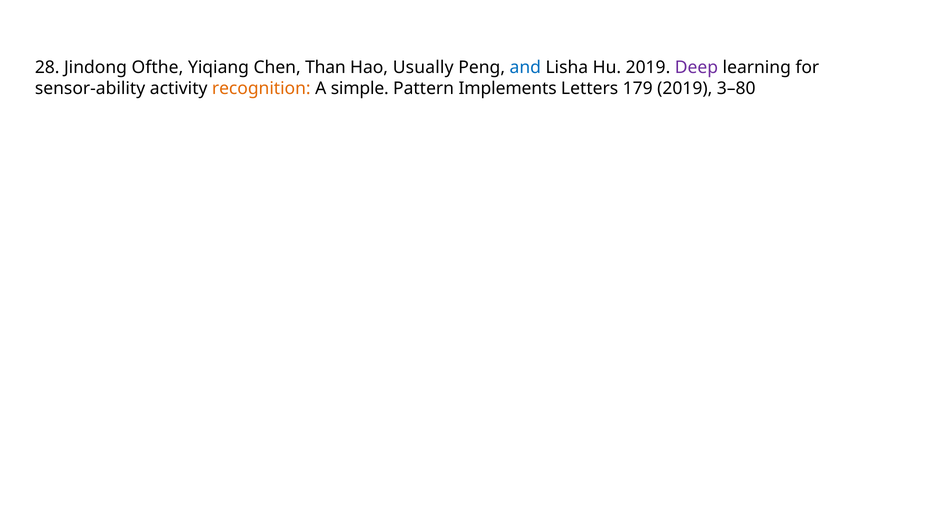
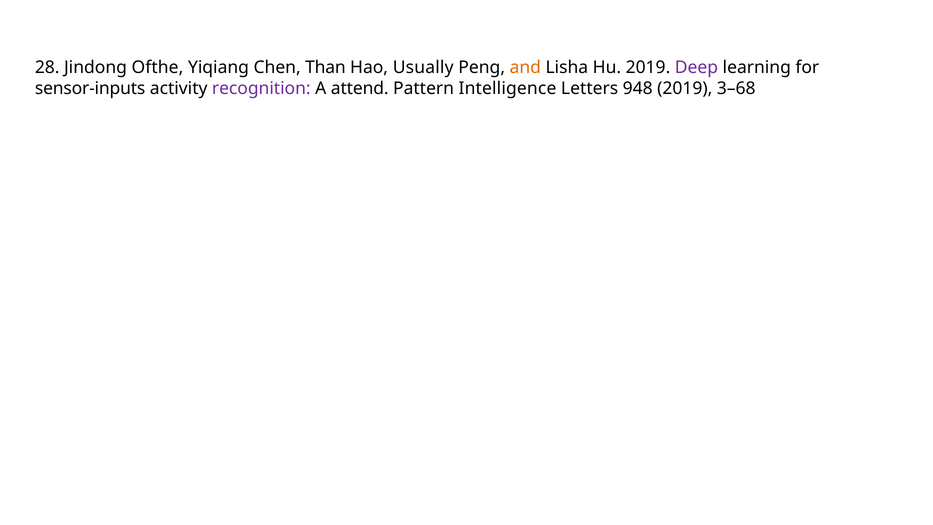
and colour: blue -> orange (525, 67)
sensor-ability: sensor-ability -> sensor-inputs (90, 88)
recognition colour: orange -> purple (261, 88)
simple: simple -> attend (360, 88)
Implements: Implements -> Intelligence (507, 88)
179: 179 -> 948 (638, 88)
3–80: 3–80 -> 3–68 (736, 88)
